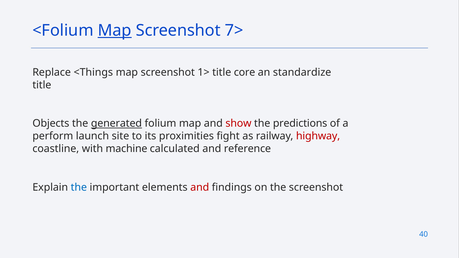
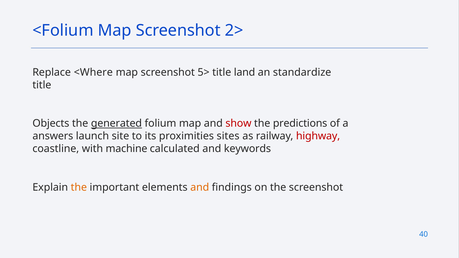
Map underline: present -> none (115, 31)
7>: 7> -> 2> (234, 31)
<Things: <Things -> <Where (93, 72)
1>: 1> -> 5> (204, 72)
core: core -> land (245, 72)
perform: perform -> answers (53, 136)
fight: fight -> sites (228, 136)
reference: reference -> keywords (247, 149)
the colour: blue -> orange (79, 187)
and colour: red -> orange (200, 187)
